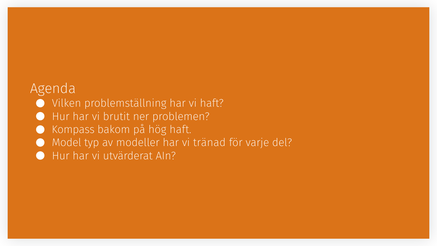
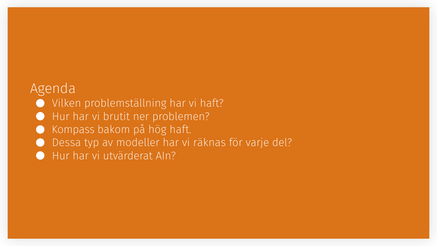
Model: Model -> Dessa (66, 143)
tränad: tränad -> räknas (209, 143)
